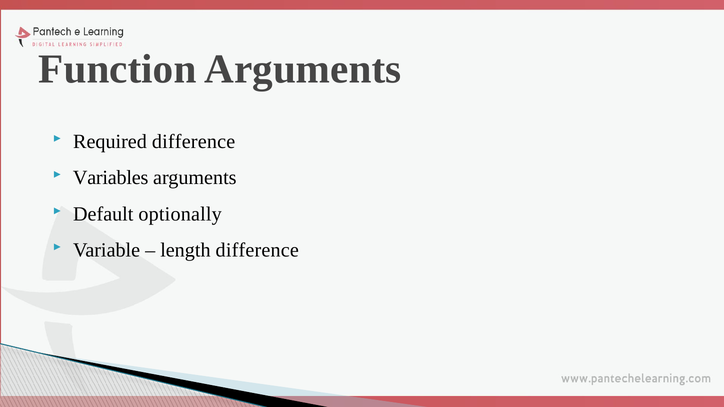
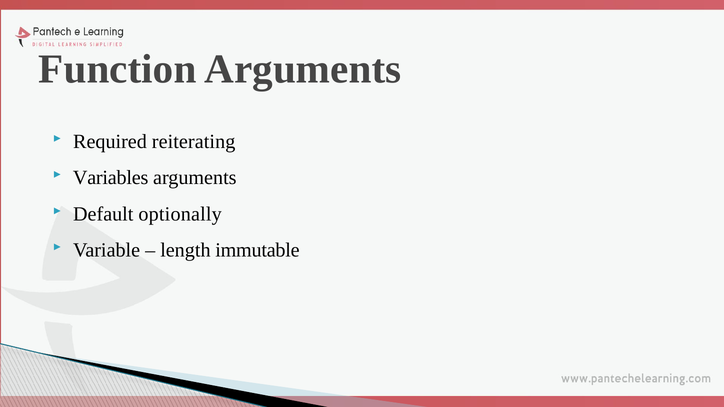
Required difference: difference -> reiterating (194, 142)
length difference: difference -> immutable (257, 250)
